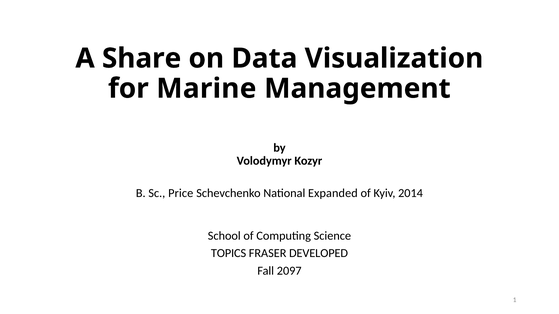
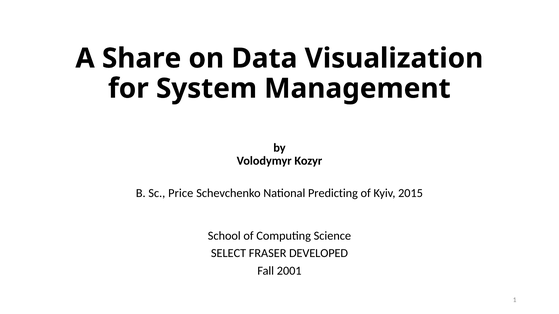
Marine: Marine -> System (207, 89)
Expanded: Expanded -> Predicting (333, 193)
2014: 2014 -> 2015 (411, 193)
TOPICS: TOPICS -> SELECT (229, 254)
2097: 2097 -> 2001 (289, 271)
